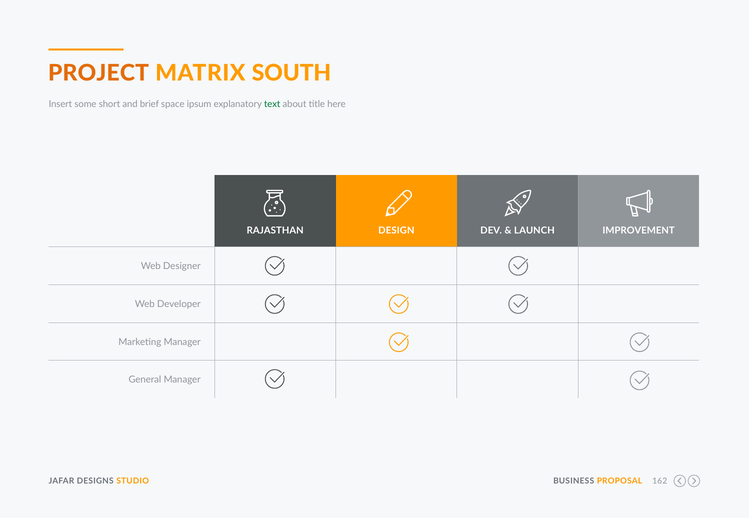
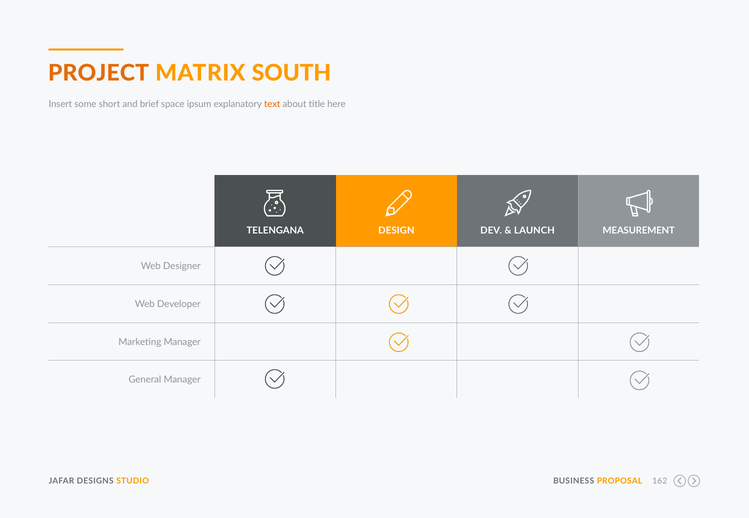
text colour: green -> orange (272, 104)
RAJASTHAN: RAJASTHAN -> TELENGANA (275, 231)
IMPROVEMENT: IMPROVEMENT -> MEASUREMENT (639, 231)
